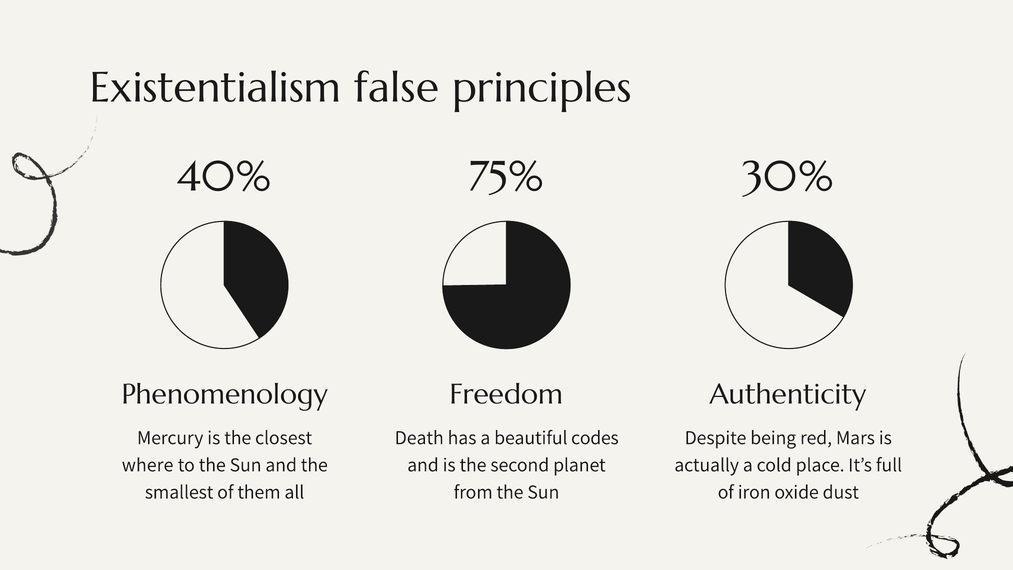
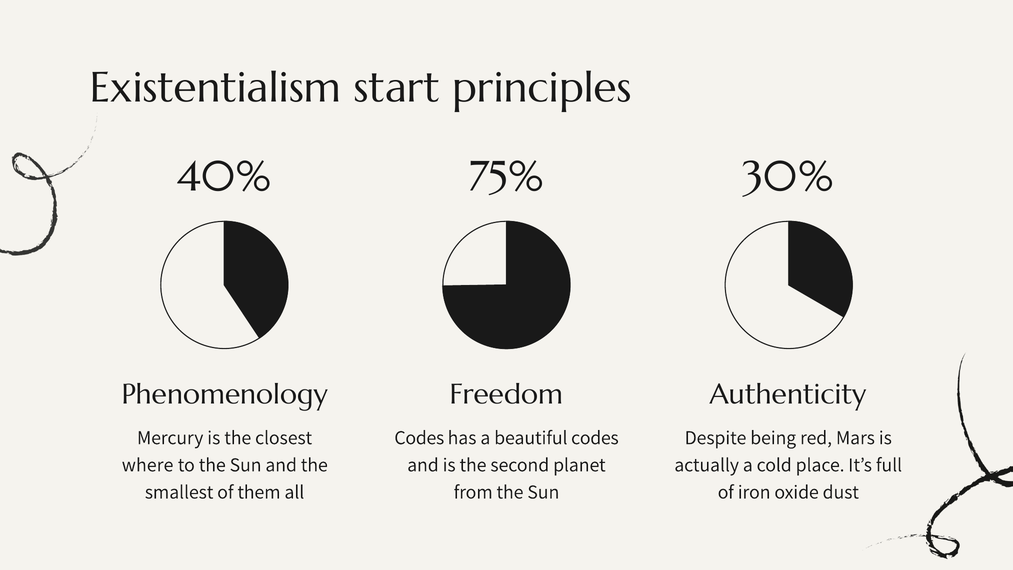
false: false -> start (397, 88)
Death: Death -> Codes (419, 438)
